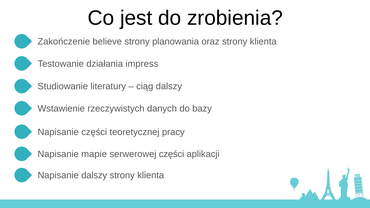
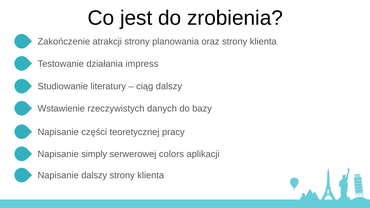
believe: believe -> atrakcji (107, 42)
mapie: mapie -> simply (94, 154)
serwerowej części: części -> colors (171, 154)
